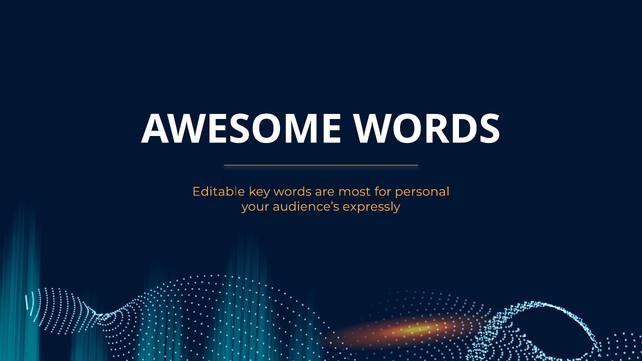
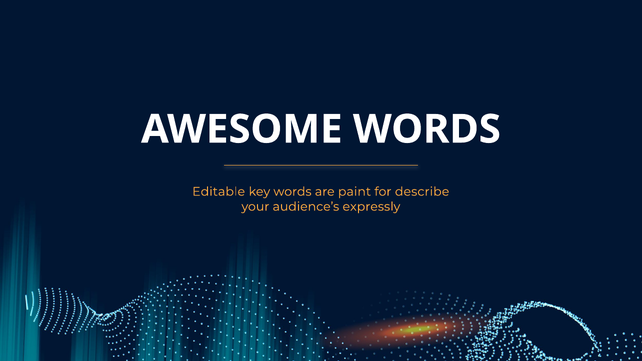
most: most -> paint (354, 192)
personal: personal -> describe (422, 192)
